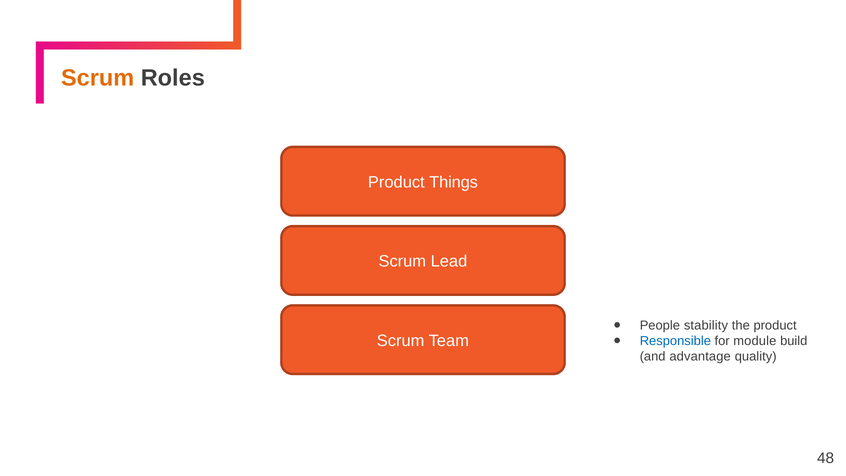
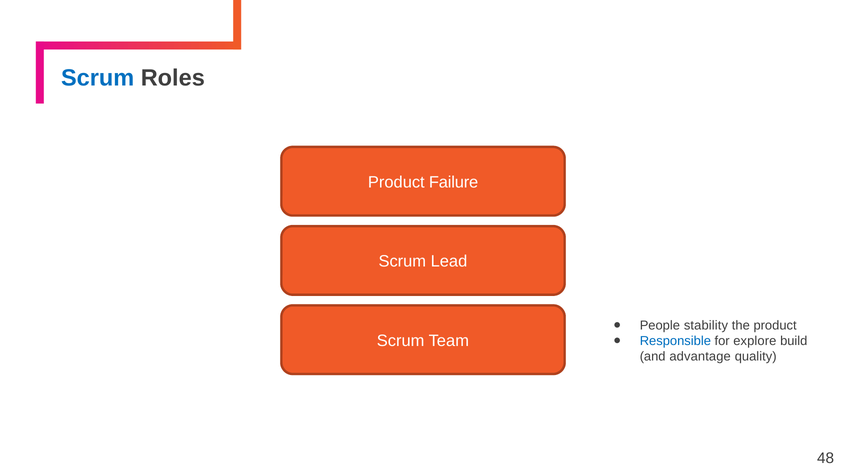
Scrum colour: orange -> blue (98, 78)
Things: Things -> Failure (454, 182)
module: module -> explore (755, 341)
